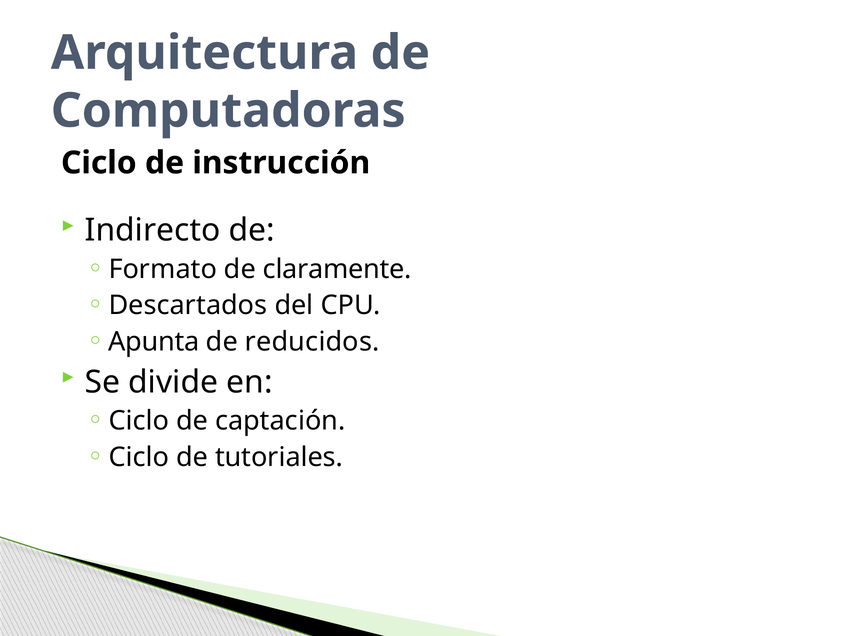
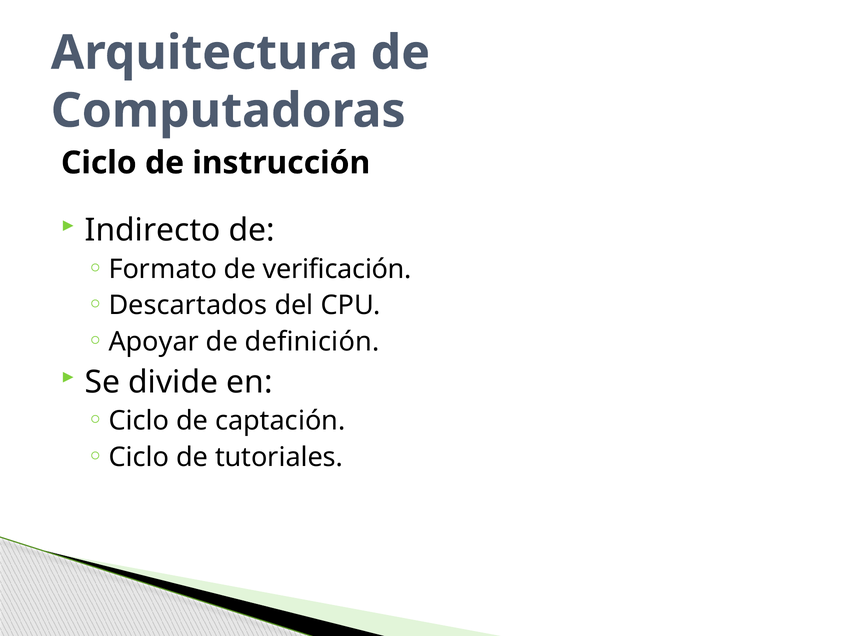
claramente: claramente -> verificación (337, 269)
Apunta: Apunta -> Apoyar (154, 342)
reducidos: reducidos -> definición (312, 342)
